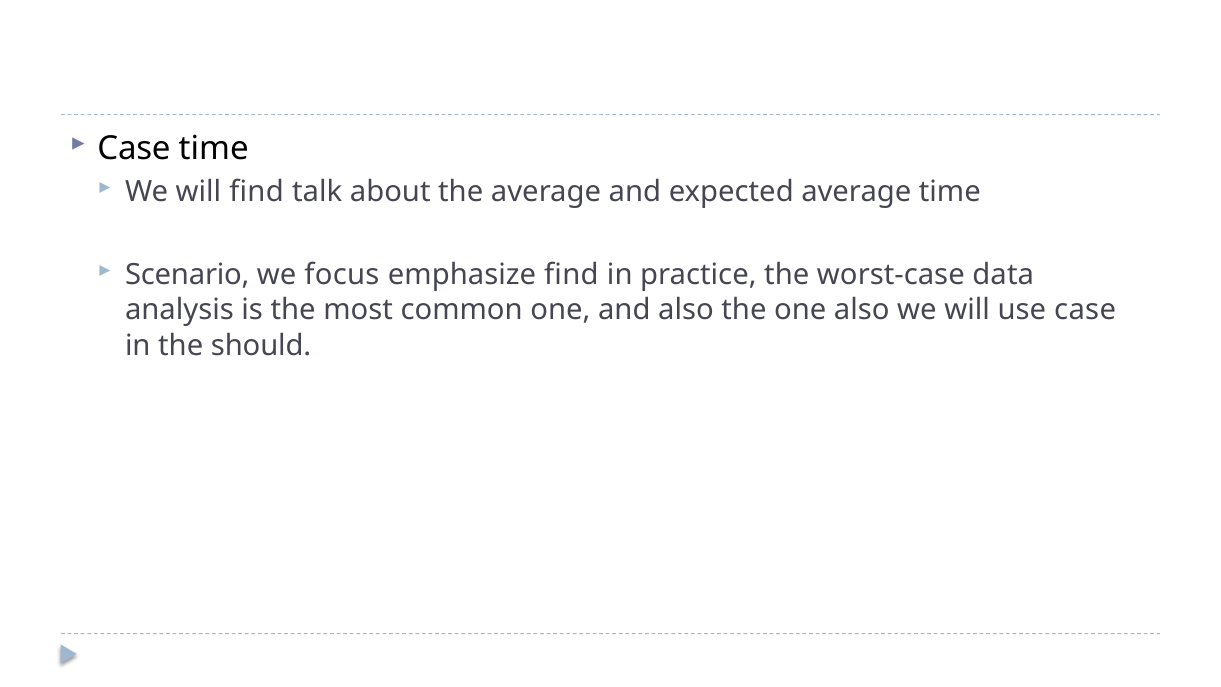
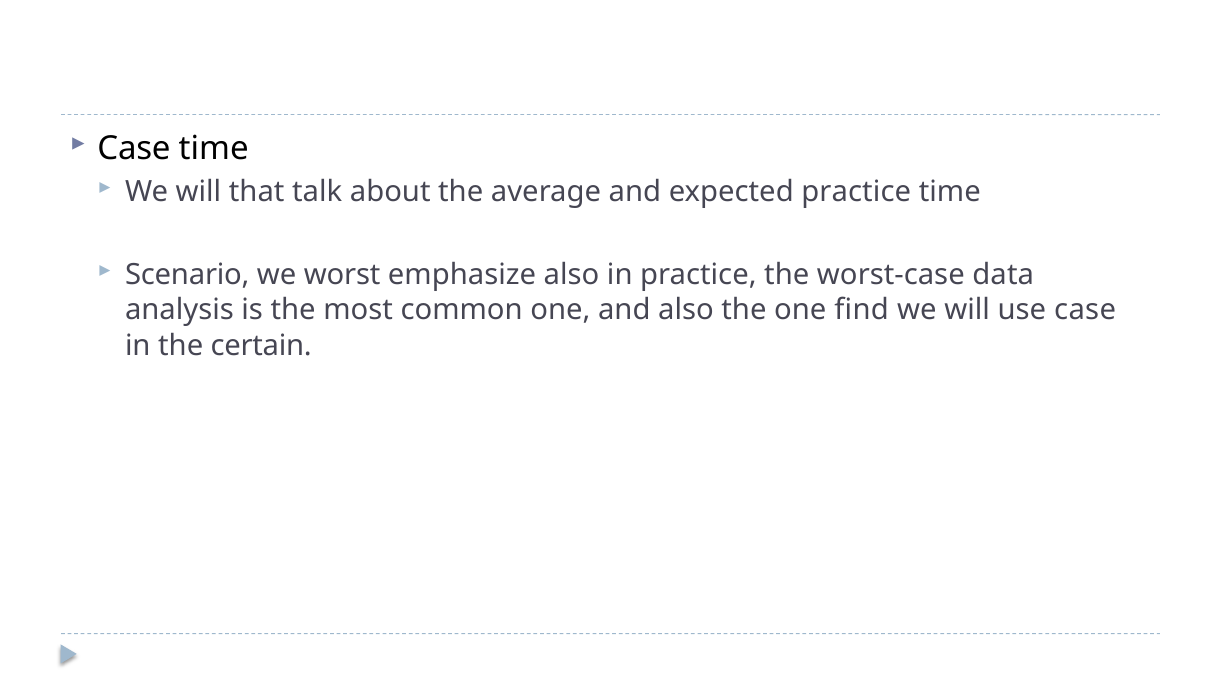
will find: find -> that (257, 192)
expected average: average -> practice (856, 192)
focus: focus -> worst (342, 275)
emphasize find: find -> also (572, 275)
one also: also -> find (862, 310)
should: should -> certain (261, 345)
